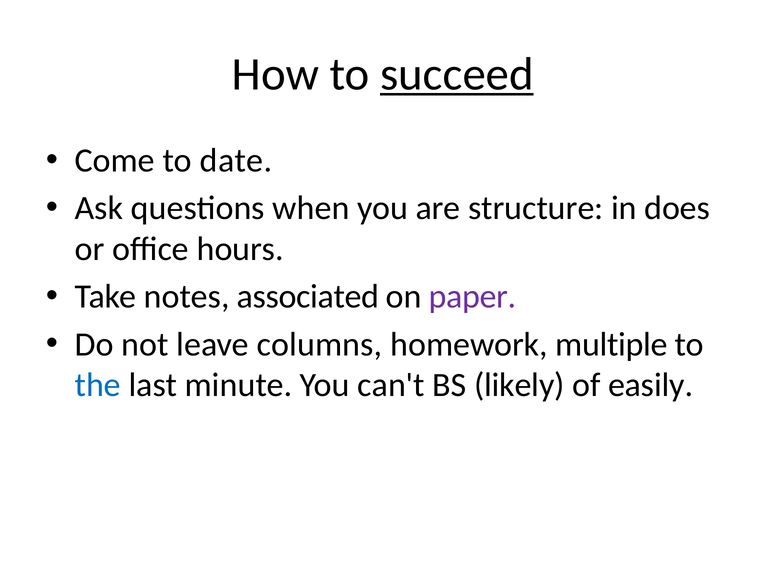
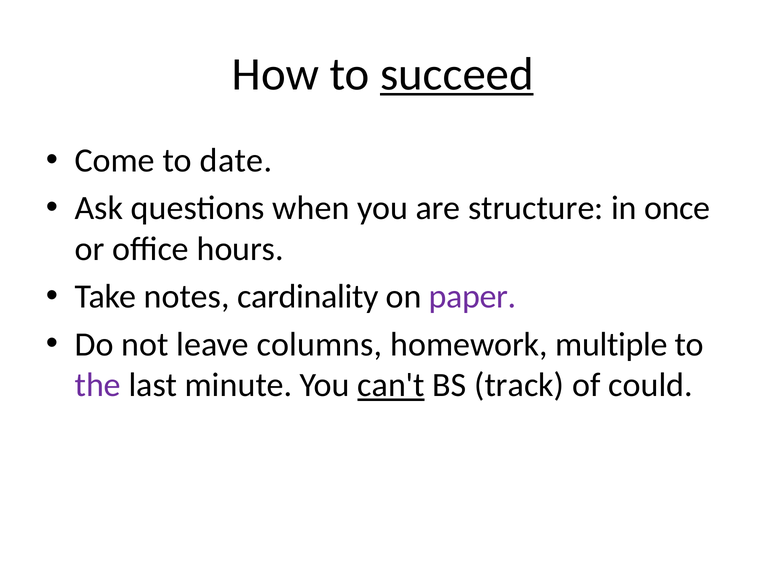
does: does -> once (677, 208)
associated: associated -> cardinality (308, 297)
the colour: blue -> purple (98, 385)
can't underline: none -> present (391, 385)
likely: likely -> track (519, 385)
easily: easily -> could (651, 385)
